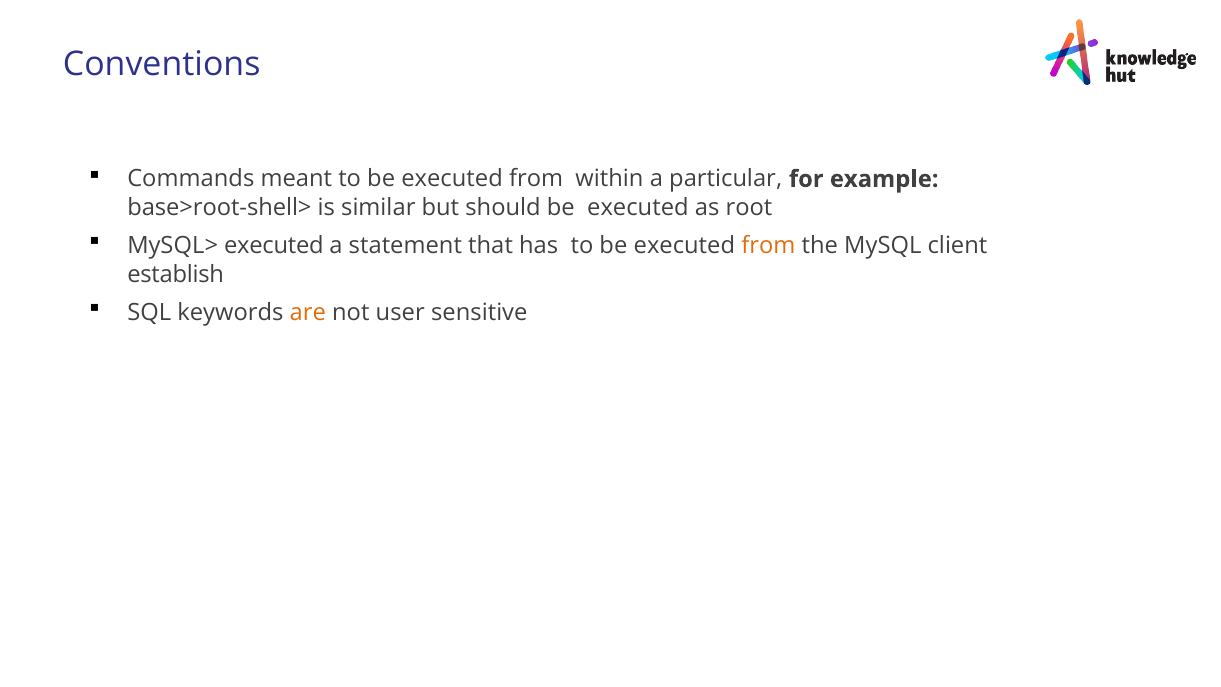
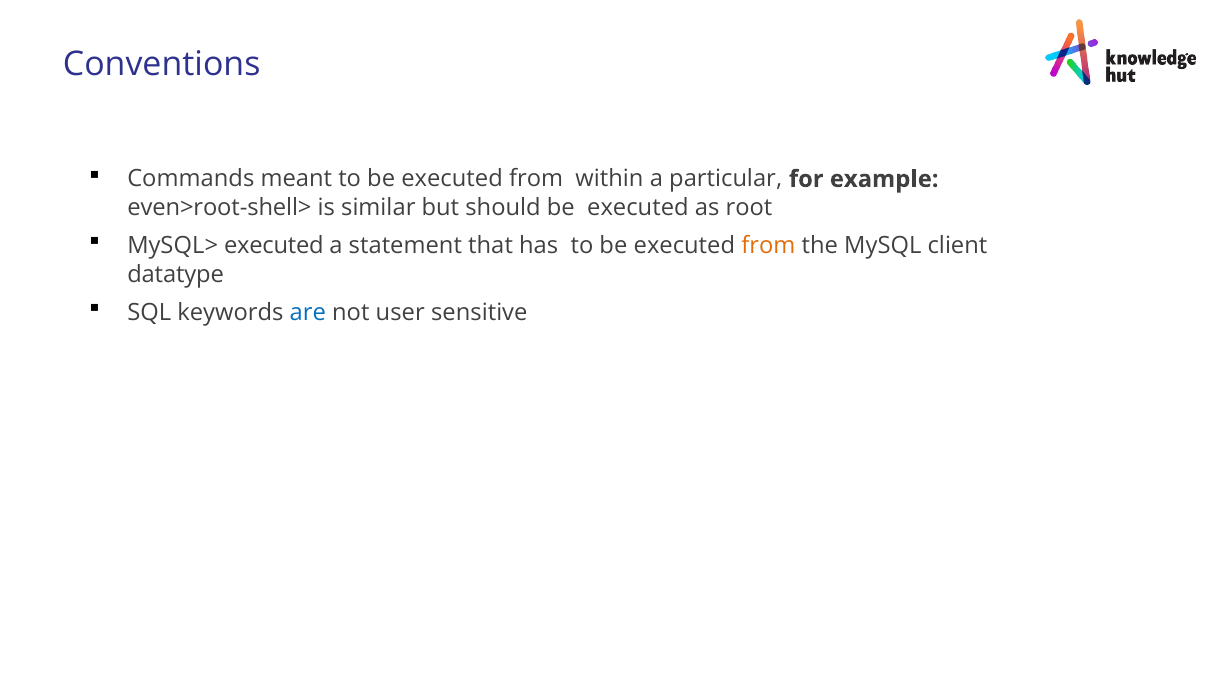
base>root-shell>: base>root-shell> -> even>root-shell> (219, 208)
establish: establish -> datatype (176, 274)
are colour: orange -> blue (308, 313)
